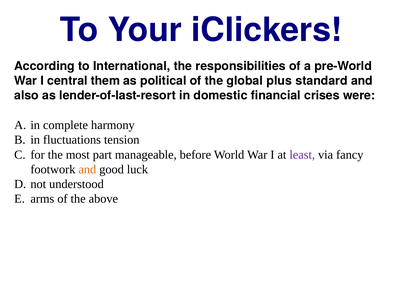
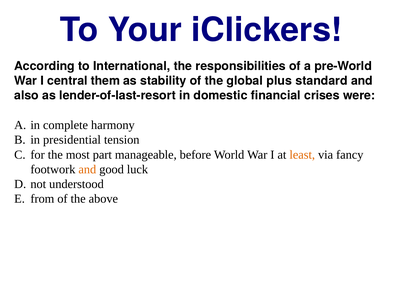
political: political -> stability (163, 81)
fluctuations: fluctuations -> presidential (72, 140)
least colour: purple -> orange (302, 155)
arms: arms -> from (42, 199)
